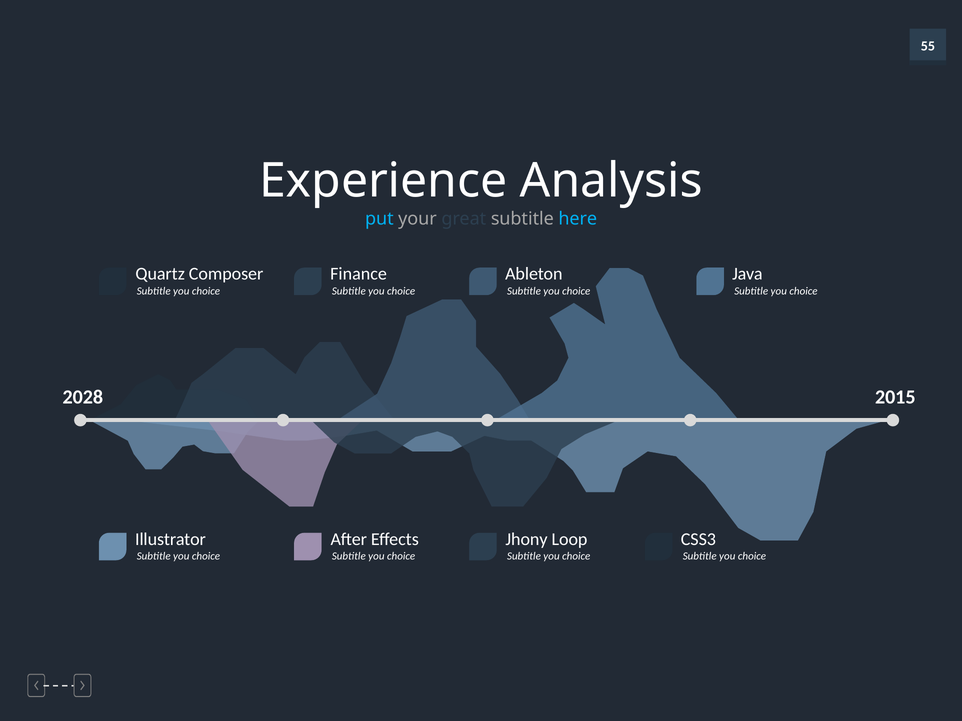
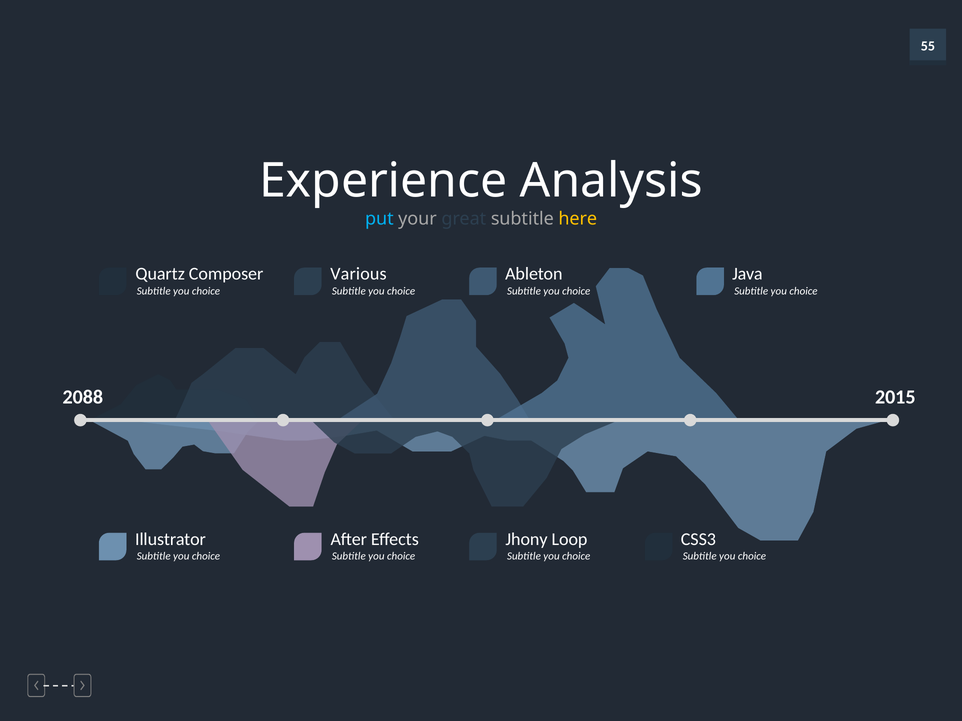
here colour: light blue -> yellow (578, 219)
Finance: Finance -> Various (358, 274)
2028: 2028 -> 2088 (83, 398)
